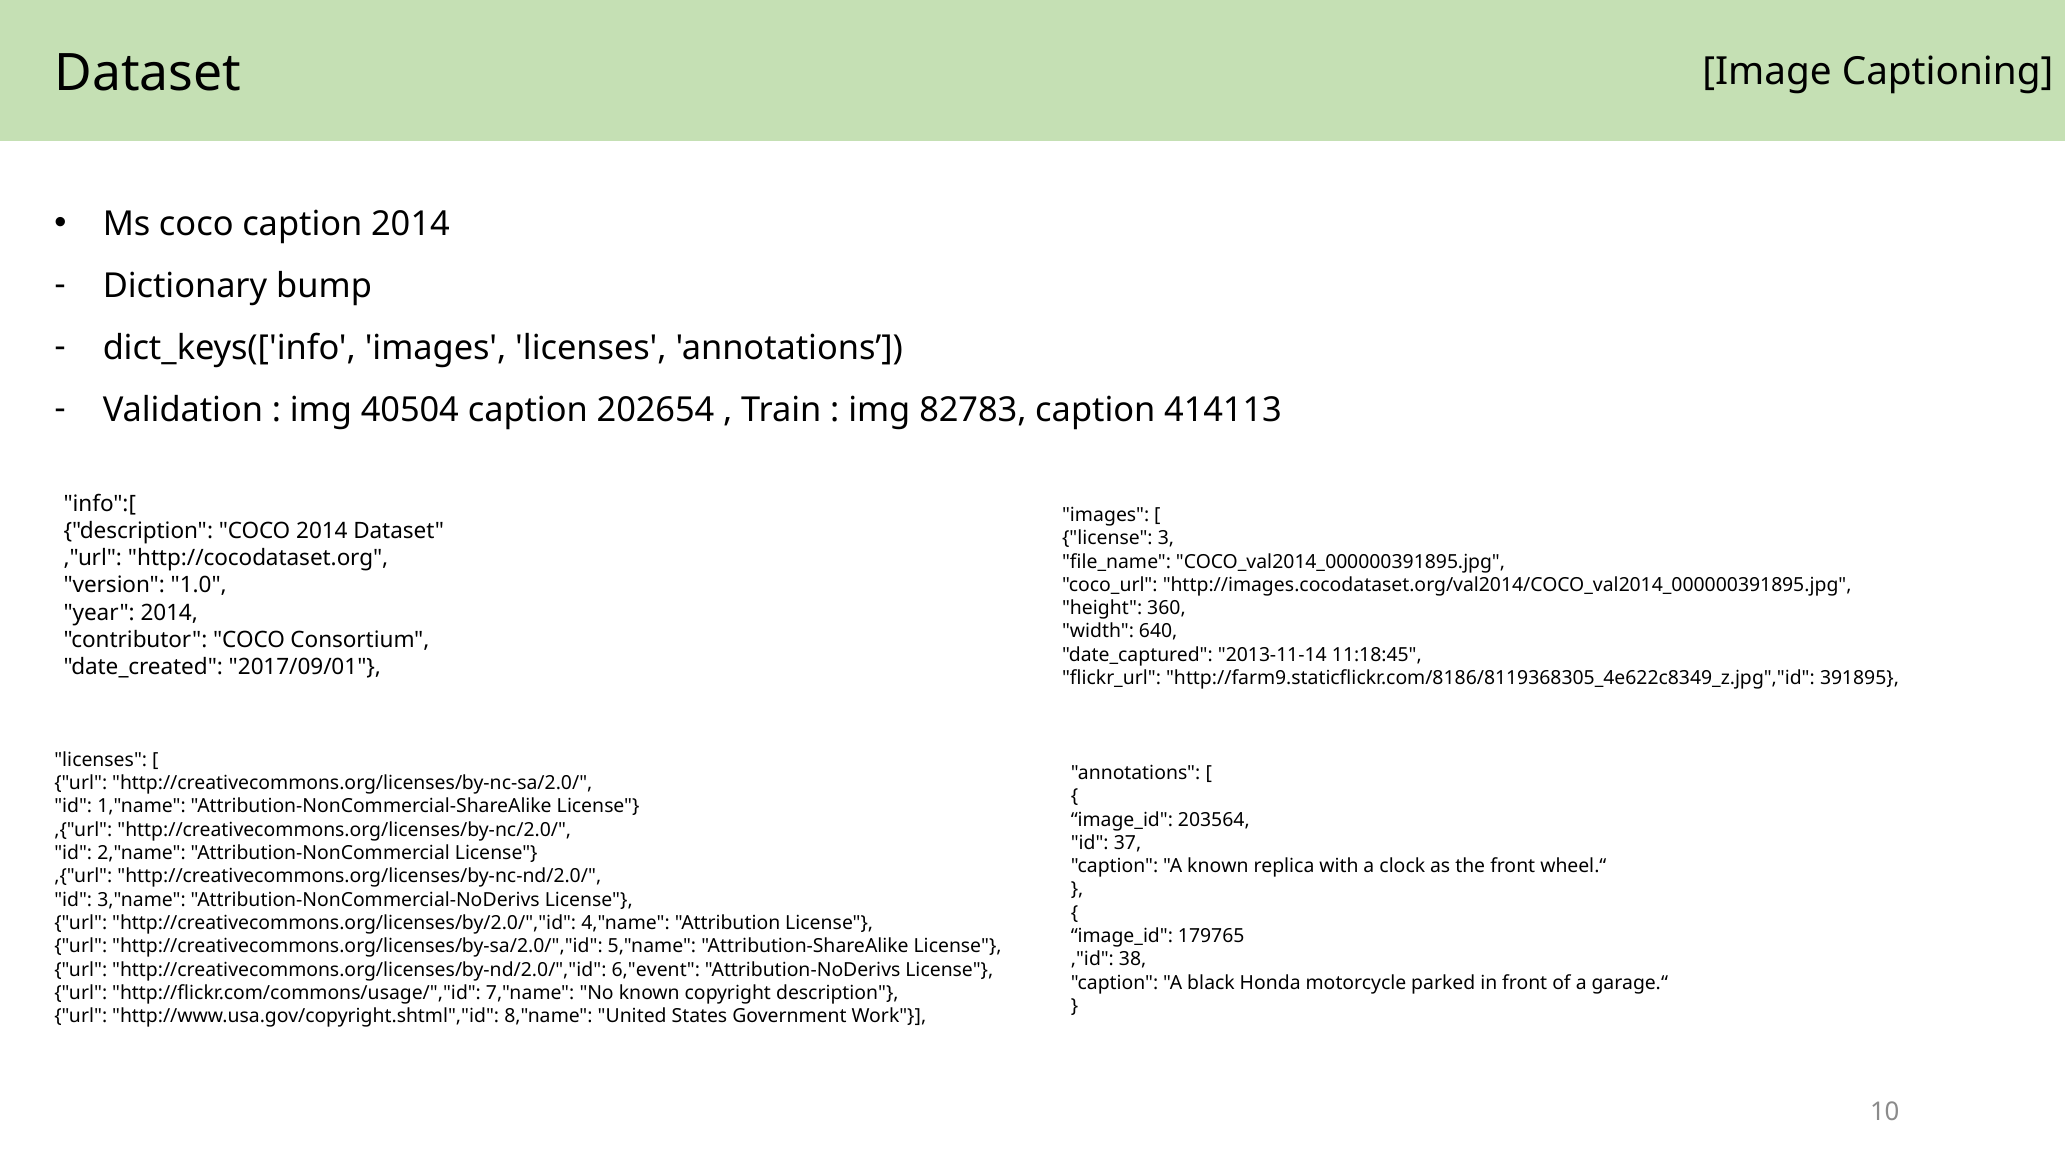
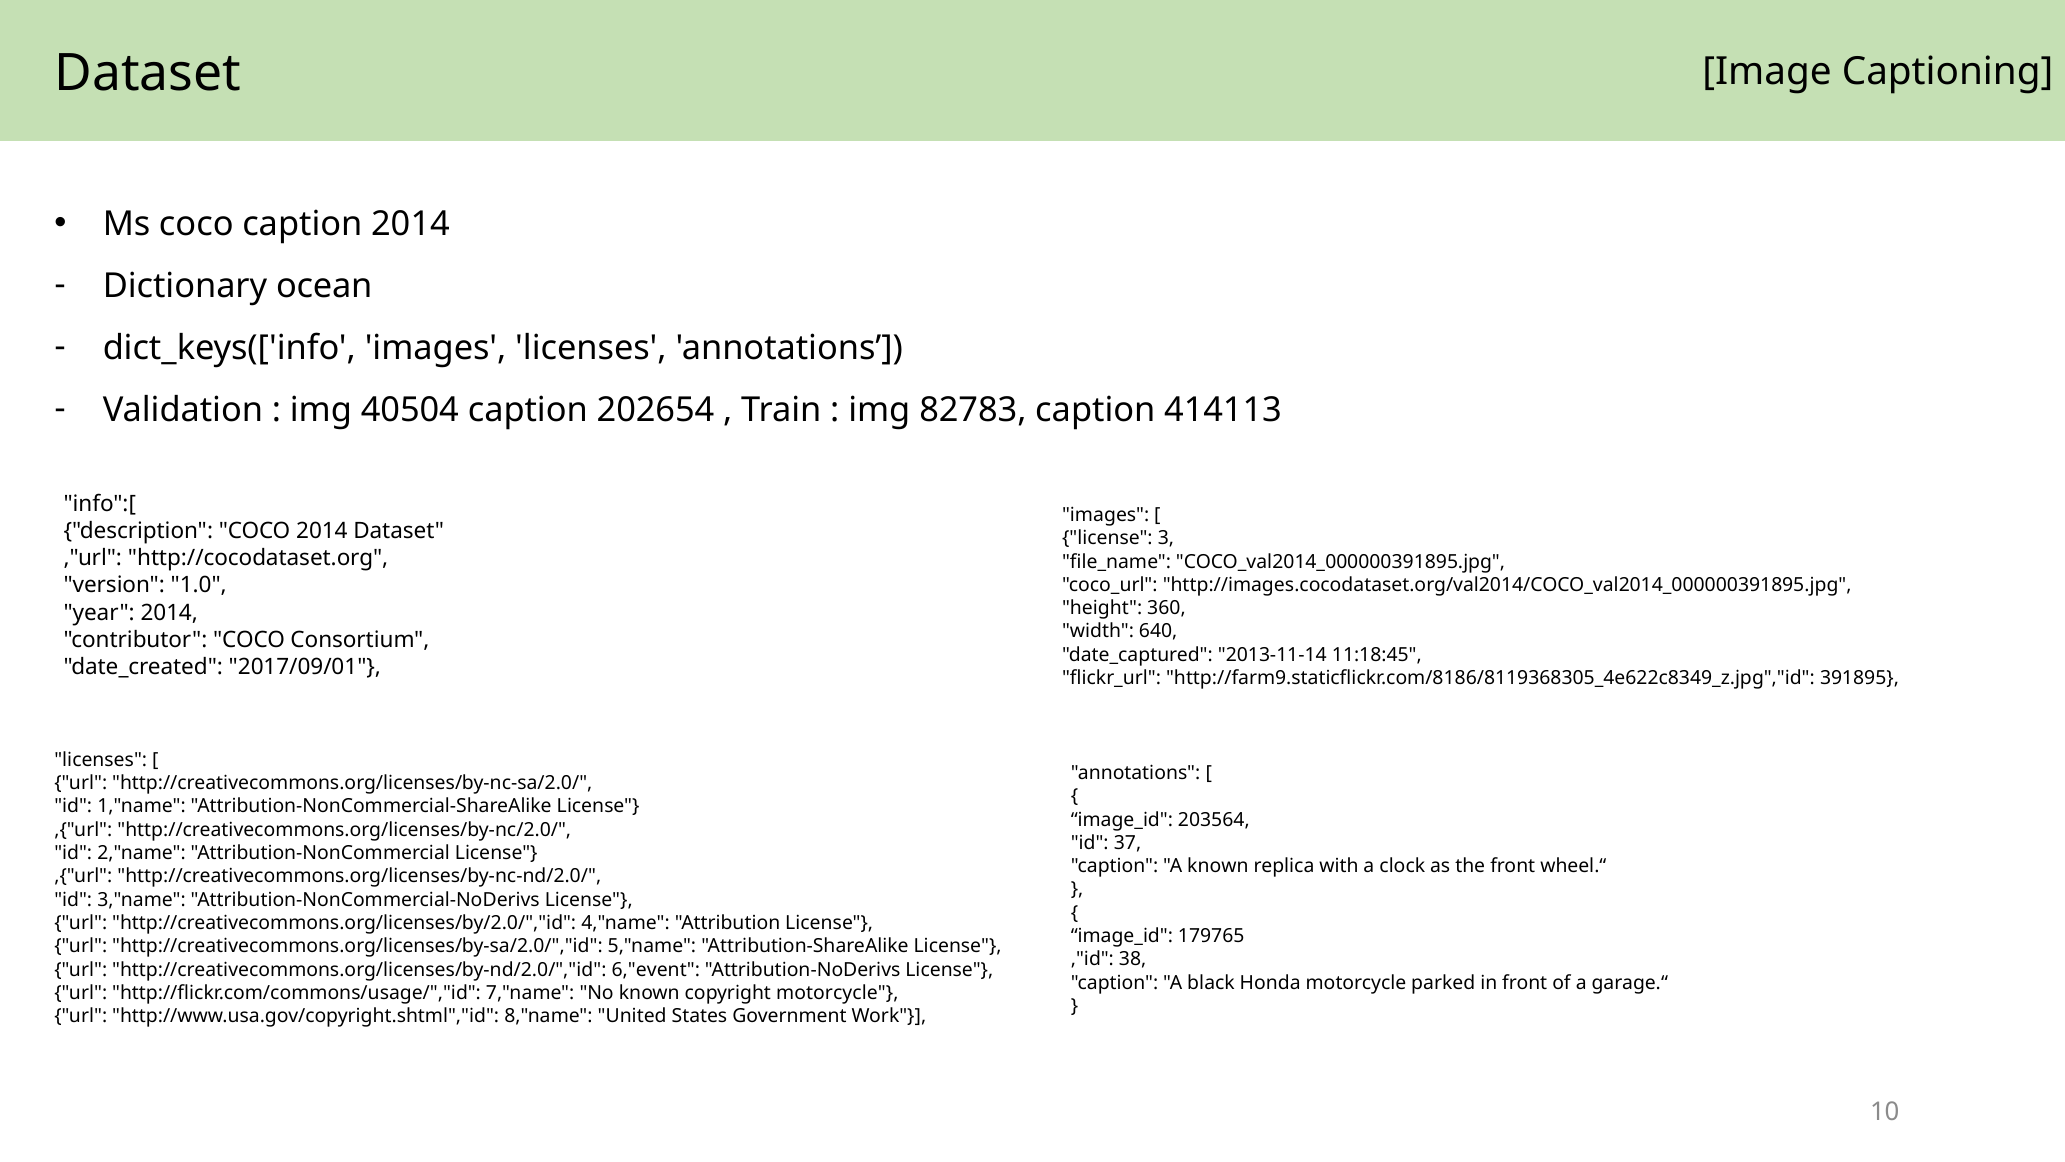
bump: bump -> ocean (324, 286)
copyright description: description -> motorcycle (837, 993)
